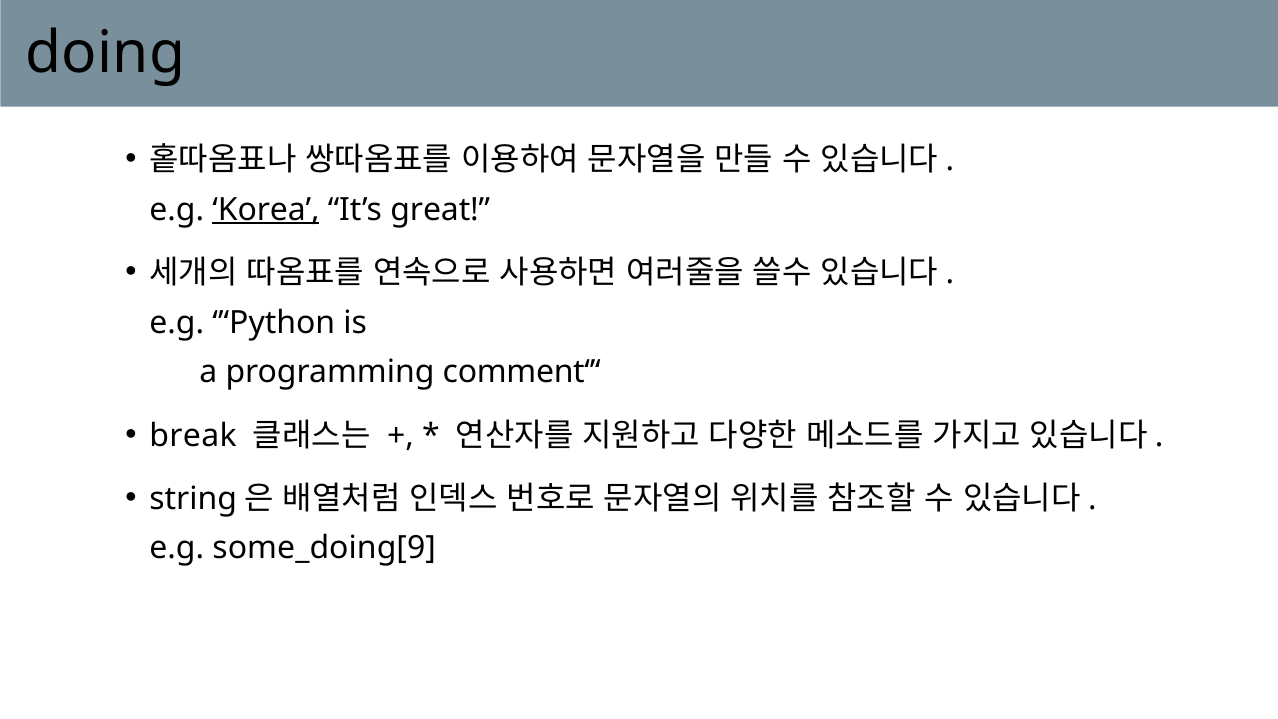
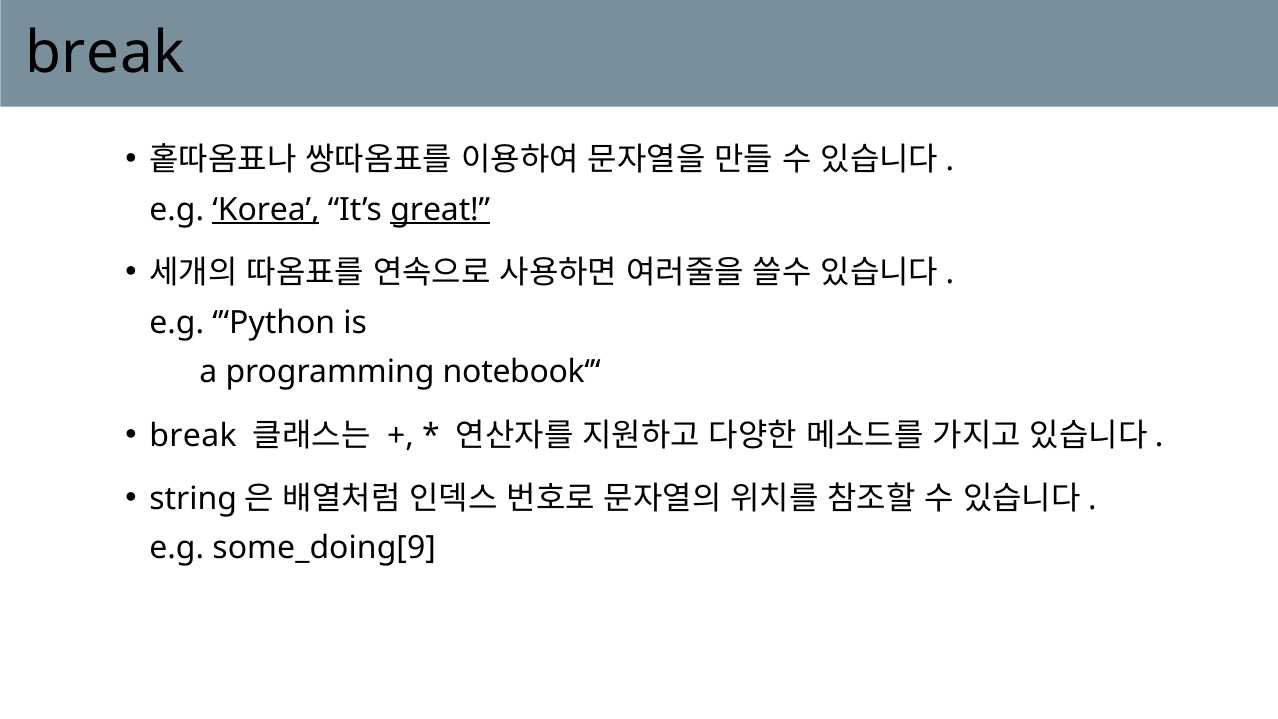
doing: doing -> break (105, 53)
great underline: none -> present (440, 209)
comment‘’‘: comment‘’‘ -> notebook‘’‘ (522, 372)
